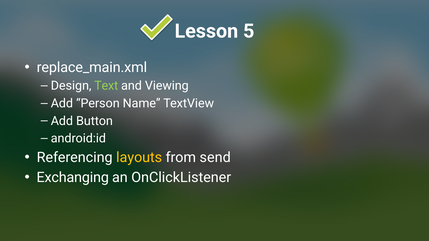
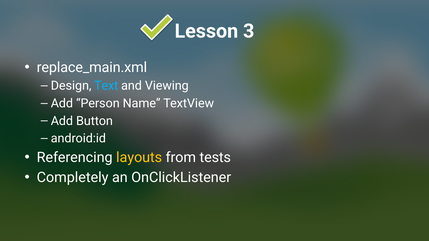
5: 5 -> 3 (249, 31)
Text colour: light green -> light blue (106, 86)
send: send -> tests (215, 158)
Exchanging: Exchanging -> Completely (73, 178)
